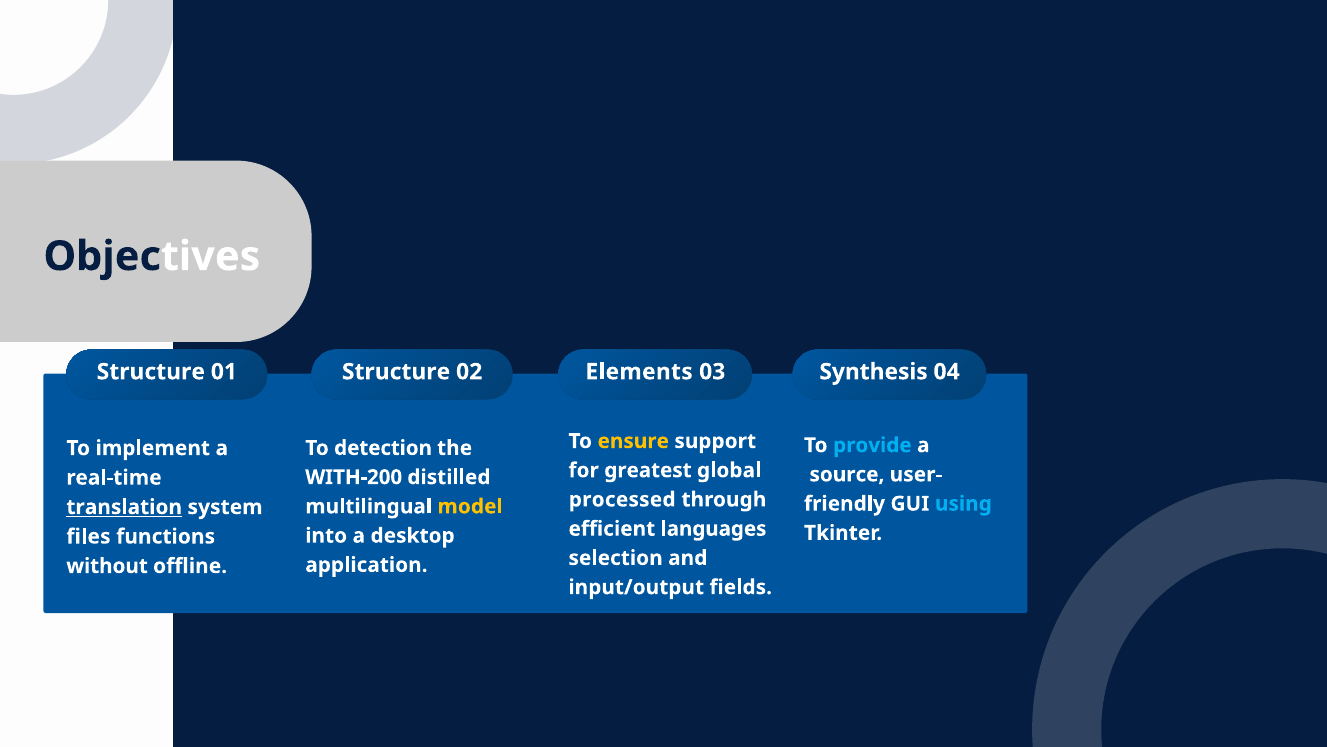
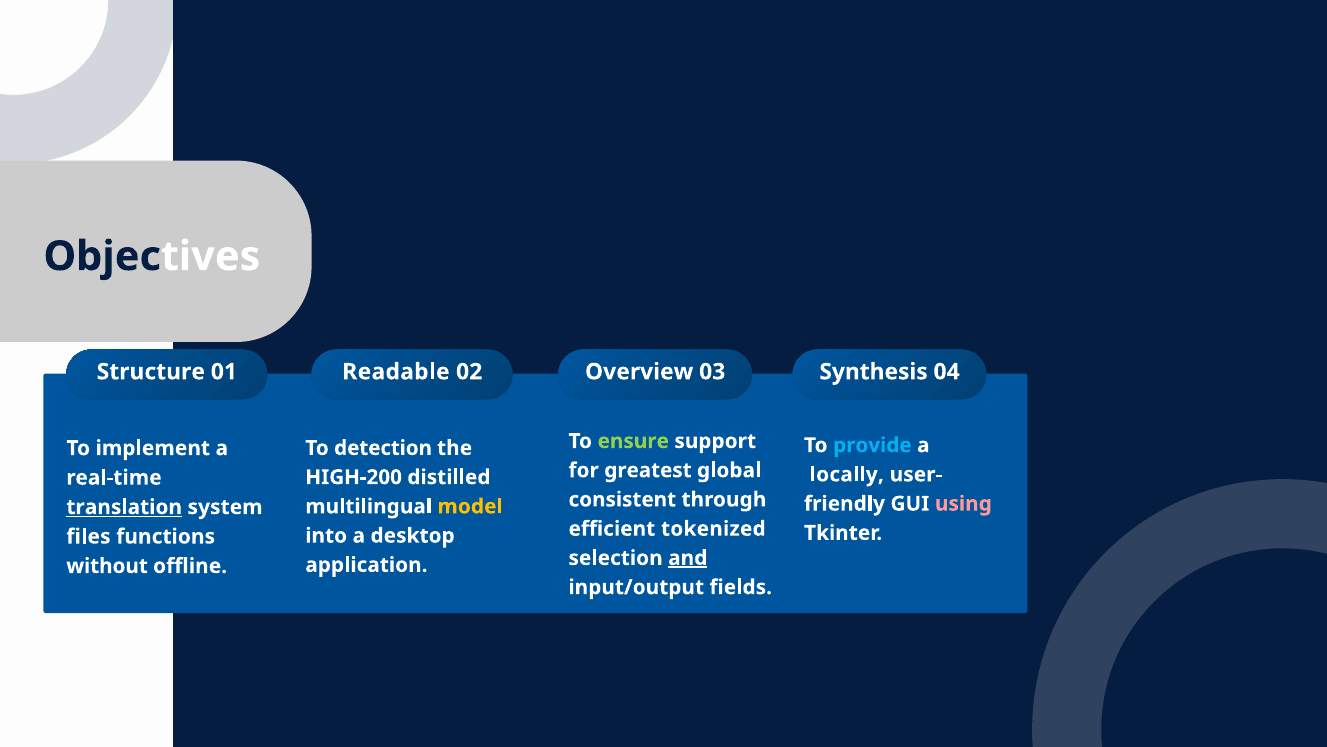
01 Structure: Structure -> Readable (396, 372)
Elements: Elements -> Overview (639, 372)
ensure colour: yellow -> light green (633, 441)
source: source -> locally (847, 474)
WITH-200: WITH-200 -> HIGH-200 (354, 477)
processed: processed -> consistent (622, 499)
using colour: light blue -> pink (963, 503)
languages: languages -> tokenized (713, 528)
and underline: none -> present (688, 558)
